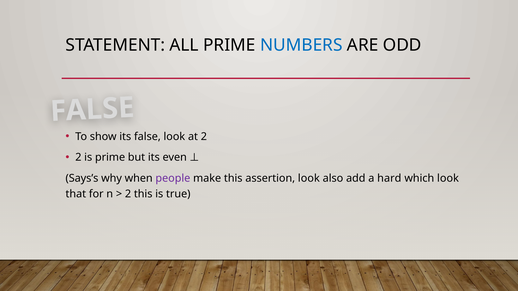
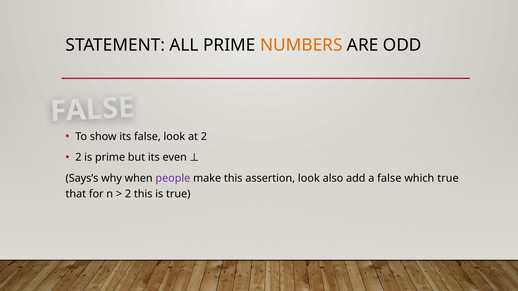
NUMBERS colour: blue -> orange (301, 45)
a hard: hard -> false (389, 179)
which look: look -> true (448, 179)
